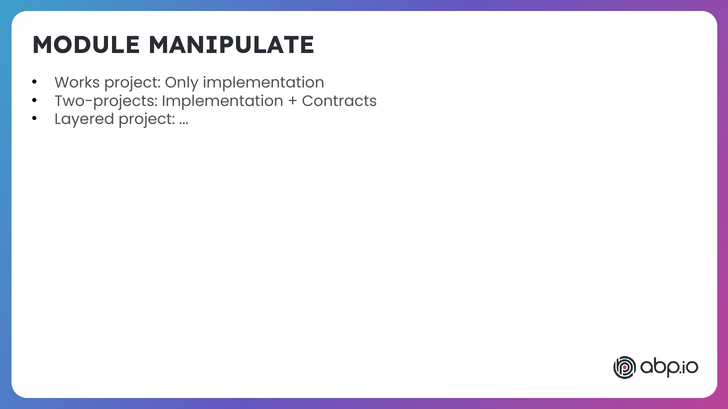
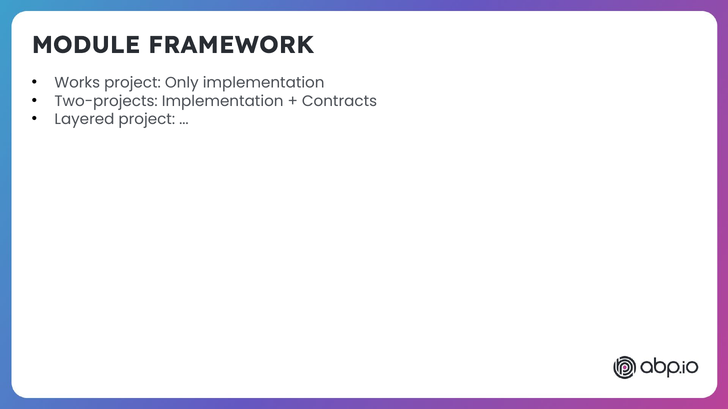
MANIPULATE: MANIPULATE -> FRAMEWORK (231, 45)
